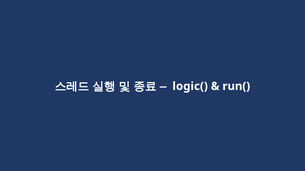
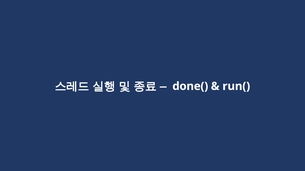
logic(: logic( -> done( (190, 86)
